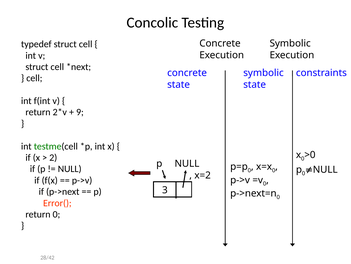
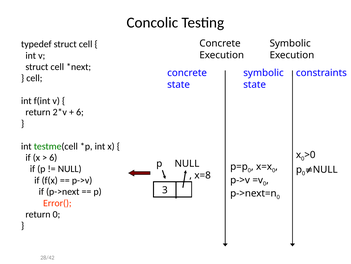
9: 9 -> 6 (80, 112)
2: 2 -> 6 (53, 157)
x=2: x=2 -> x=8 (203, 175)
